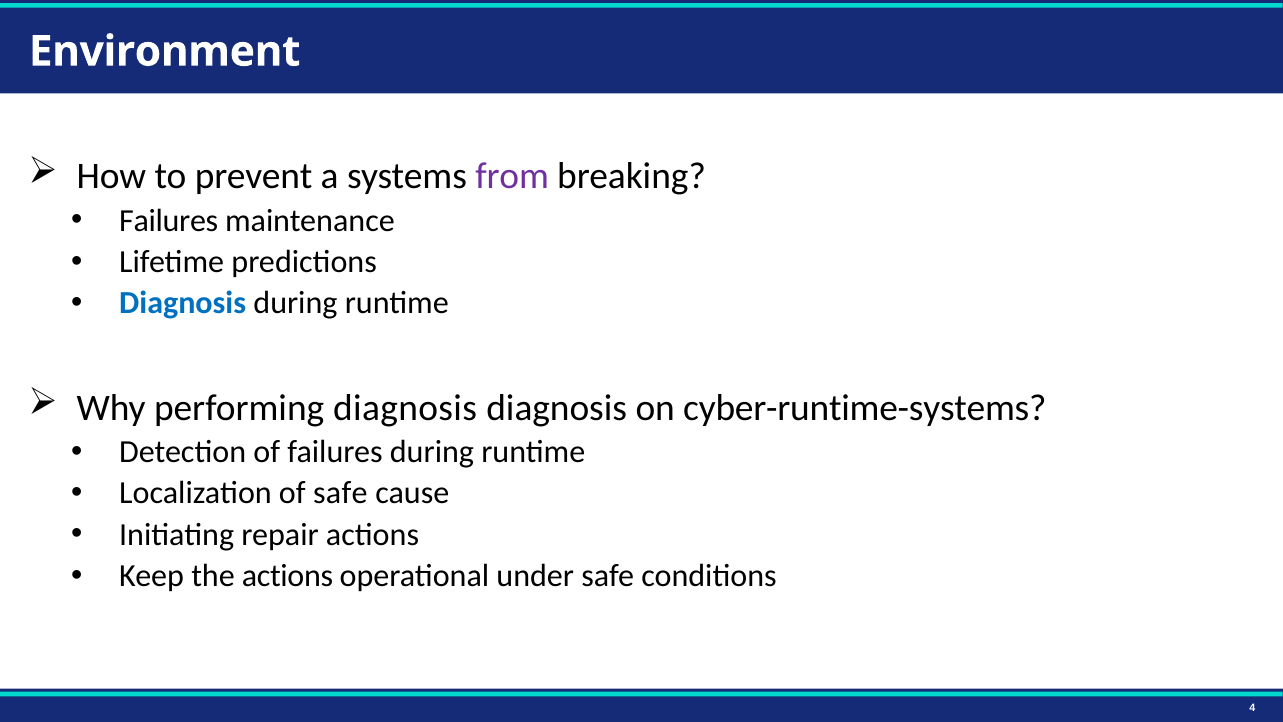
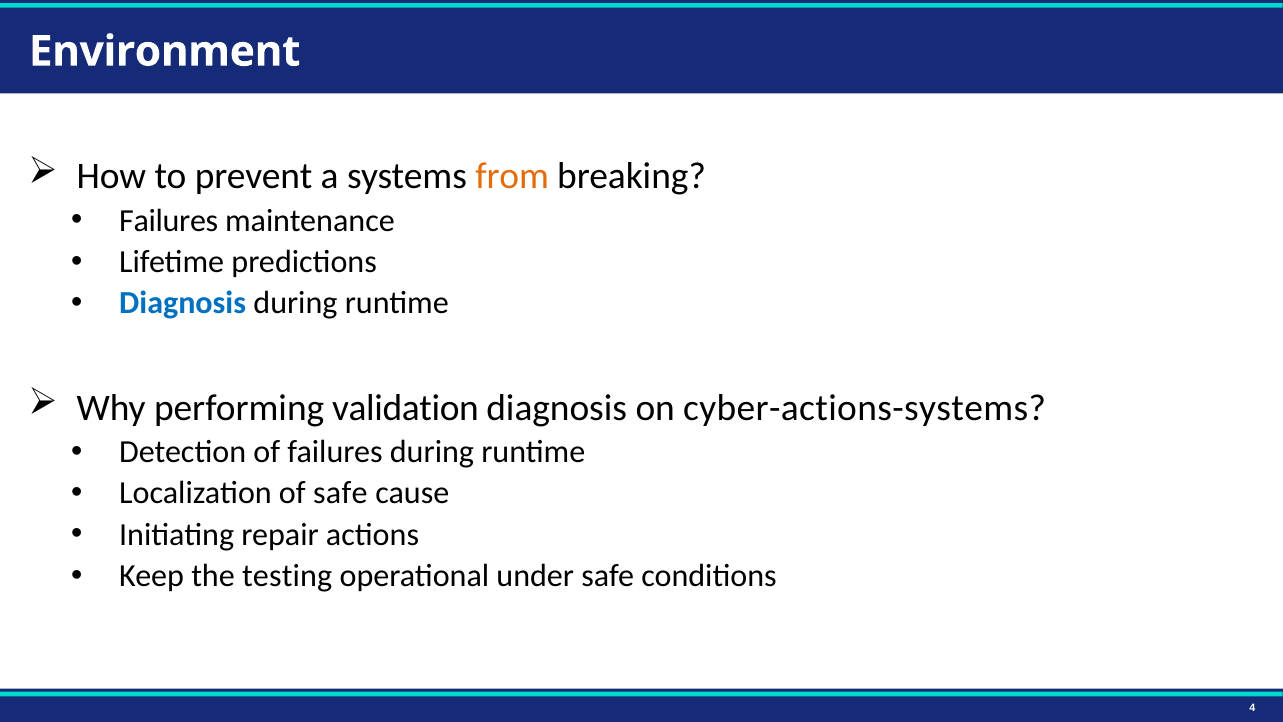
from colour: purple -> orange (512, 176)
performing diagnosis: diagnosis -> validation (405, 408)
cyber-runtime-systems: cyber-runtime-systems -> cyber-actions-systems (865, 408)
the actions: actions -> testing (287, 576)
